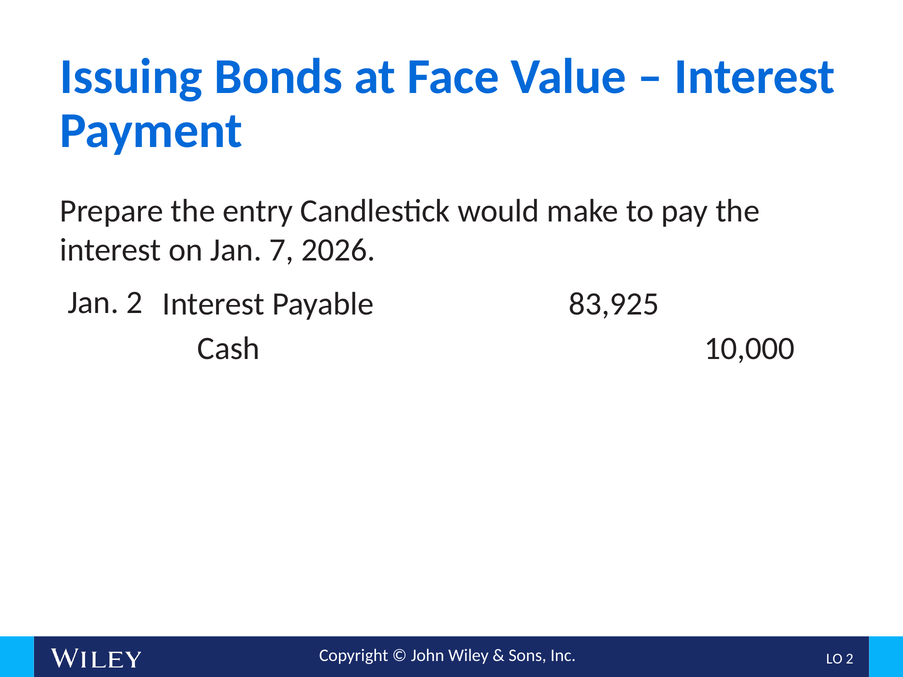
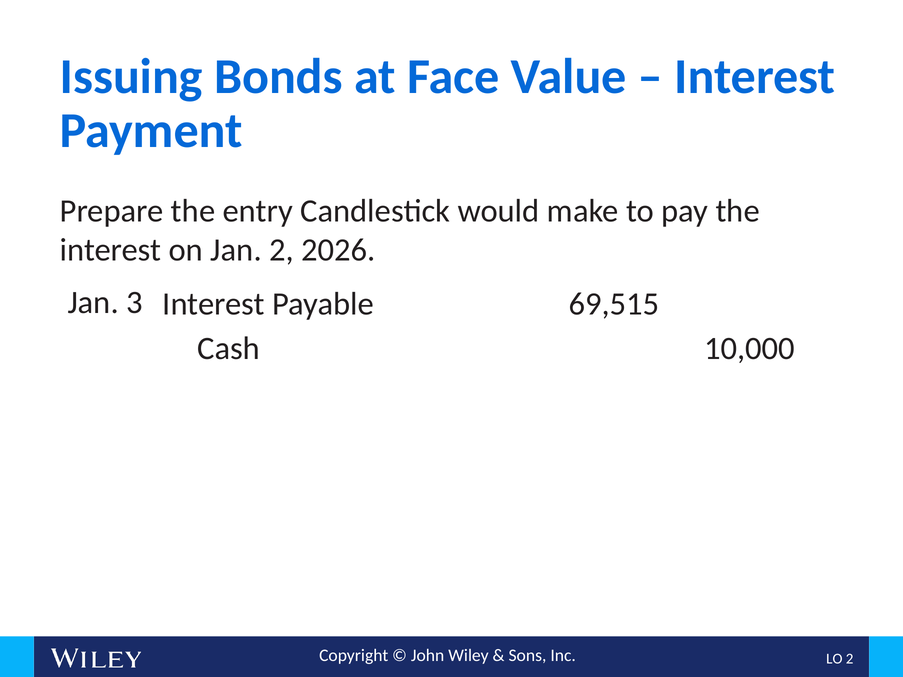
Jan 7: 7 -> 2 (282, 250)
Jan 2: 2 -> 3 (134, 303)
83,925: 83,925 -> 69,515 (614, 304)
